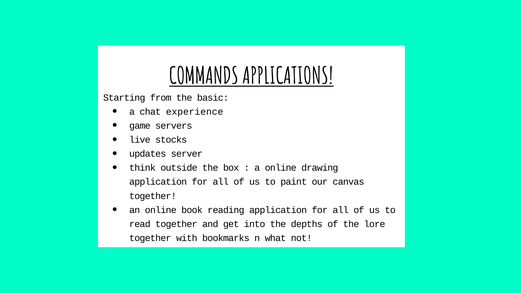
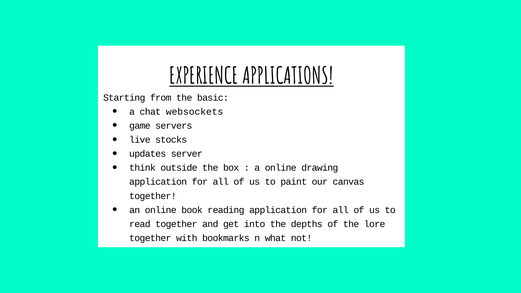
COMMANDS: COMMANDS -> EXPERIENCE (204, 76)
experience: experience -> websockets (195, 112)
